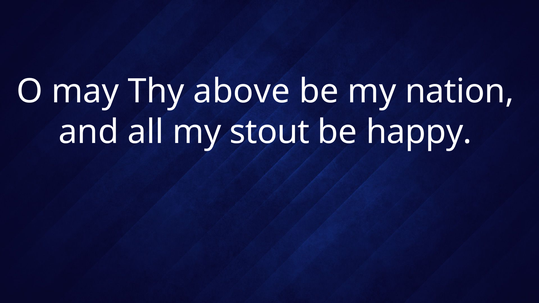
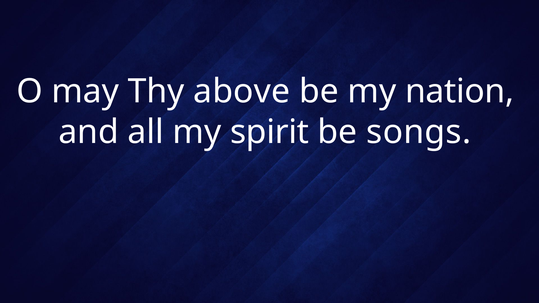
stout: stout -> spirit (270, 132)
happy: happy -> songs (419, 132)
